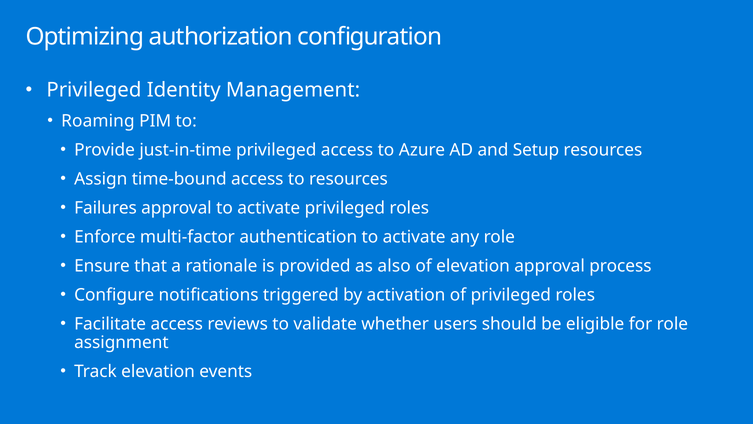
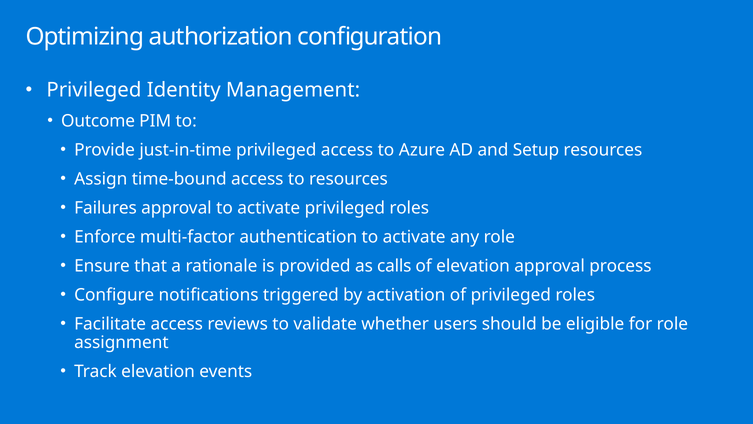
Roaming: Roaming -> Outcome (98, 121)
also: also -> calls (394, 266)
